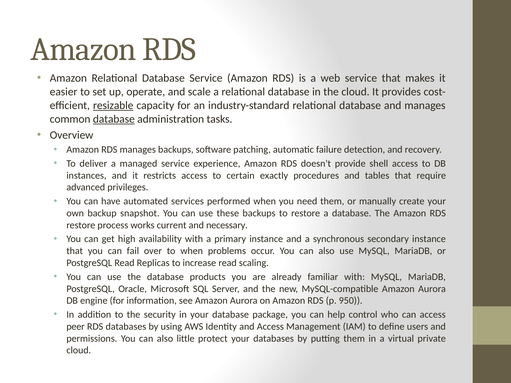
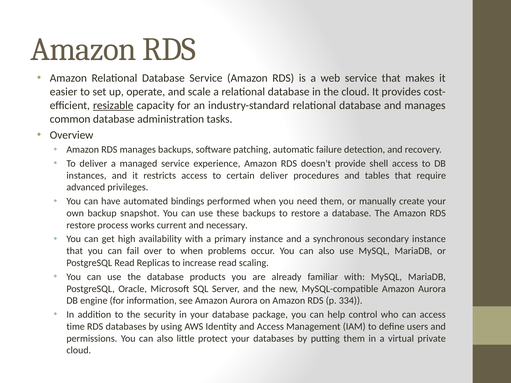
database underline: present -> none (114, 119)
certain exactly: exactly -> deliver (274, 176)
services: services -> bindings (188, 201)
950: 950 -> 334 (351, 301)
peer: peer -> time (76, 327)
